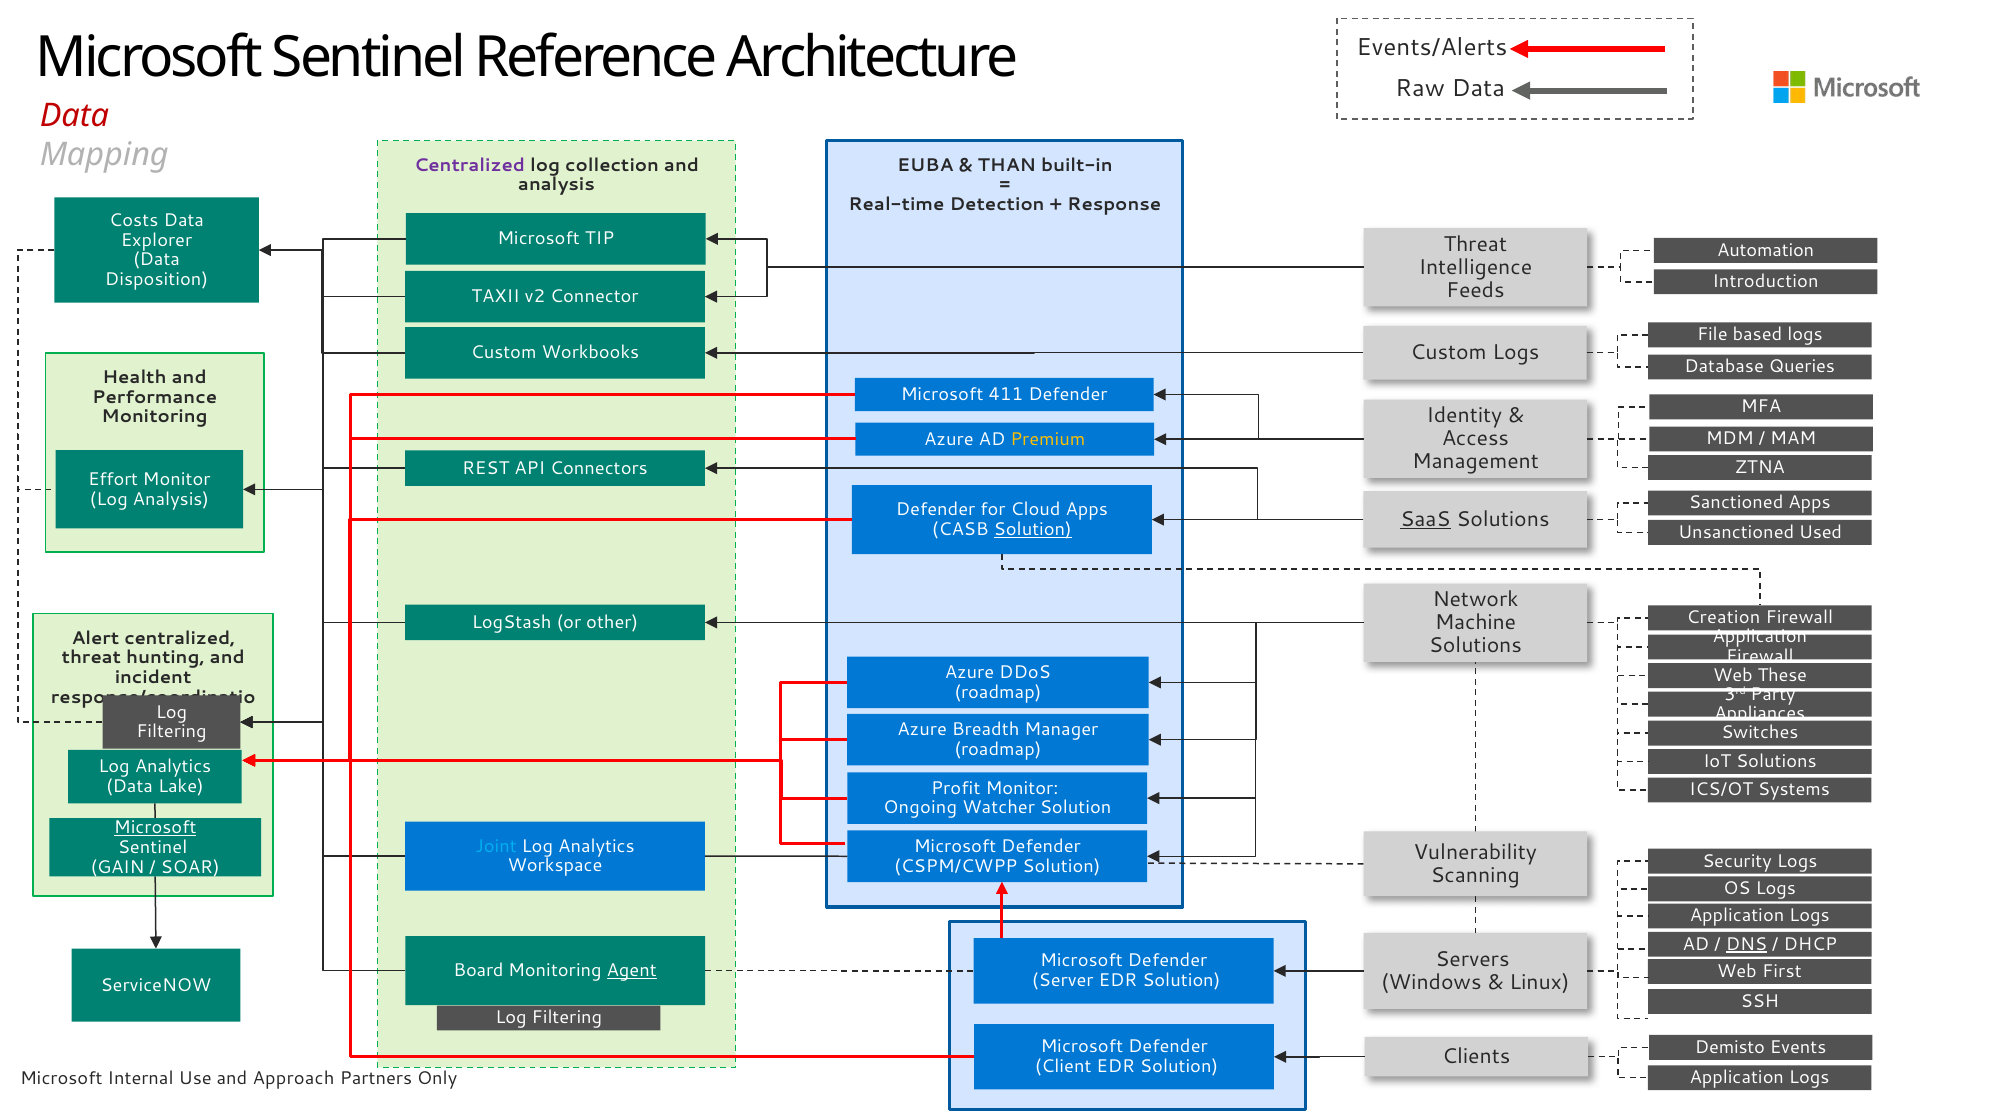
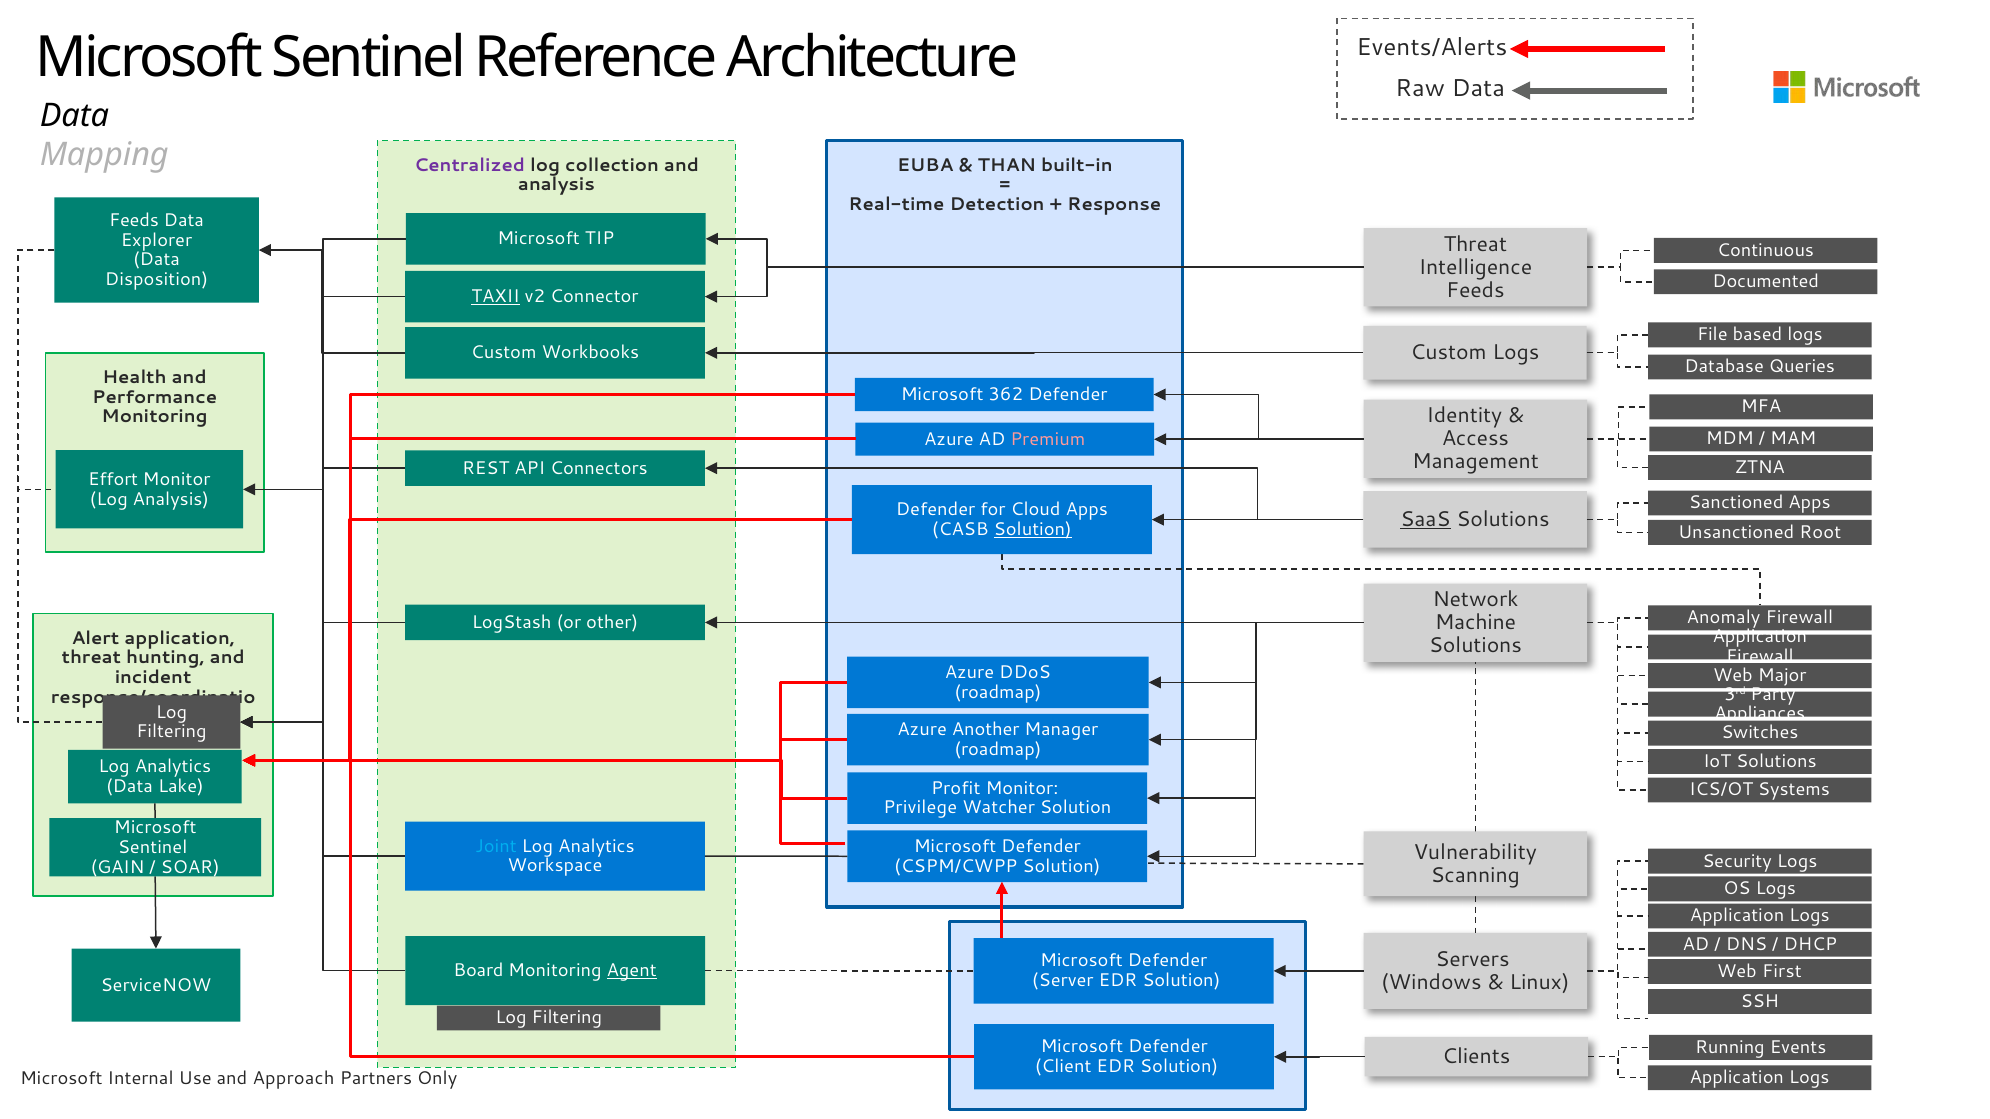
Data colour: red -> black (74, 115)
Costs: Costs -> Feeds (134, 220)
Automation: Automation -> Continuous (1766, 250)
Introduction: Introduction -> Documented (1766, 282)
TAXII underline: none -> present (495, 297)
411: 411 -> 362 (1006, 394)
Premium colour: yellow -> pink (1048, 439)
Used: Used -> Root (1820, 532)
Creation: Creation -> Anomaly (1724, 618)
Alert centralized: centralized -> application (180, 638)
These: These -> Major (1782, 676)
Breadth: Breadth -> Another (986, 730)
Ongoing: Ongoing -> Privilege (920, 808)
Microsoft underline: present -> none (155, 827)
DNS underline: present -> none (1746, 944)
Demisto: Demisto -> Running (1730, 1047)
